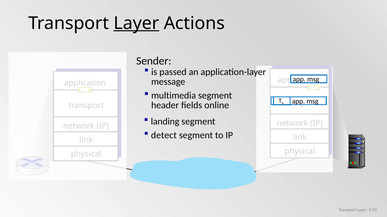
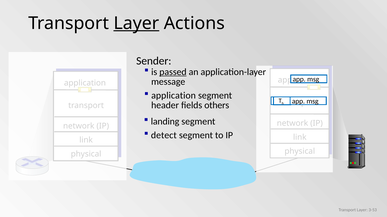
passed underline: none -> present (173, 72)
multimedia: multimedia -> application (174, 96)
online: online -> others (217, 106)
